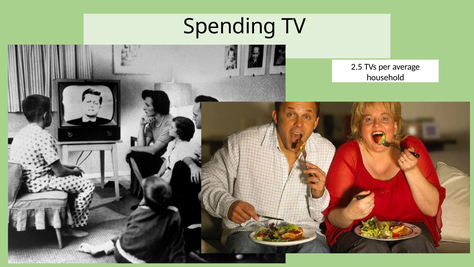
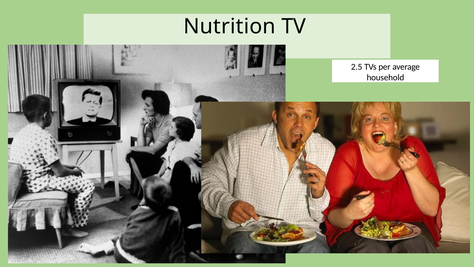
Spending: Spending -> Nutrition (230, 26)
